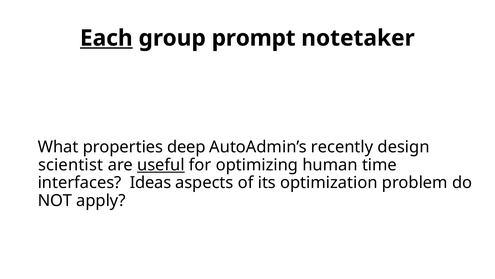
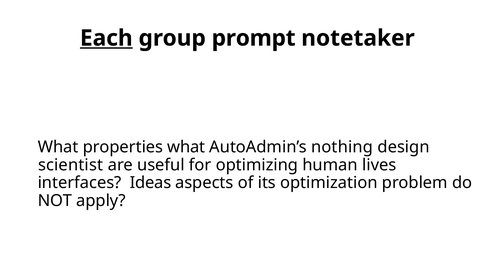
properties deep: deep -> what (186, 147)
recently: recently -> nothing (342, 147)
useful underline: present -> none (161, 165)
time: time -> lives (379, 165)
